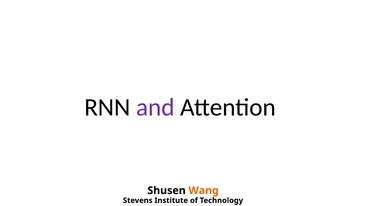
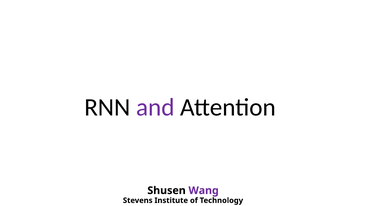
Wang colour: orange -> purple (204, 190)
